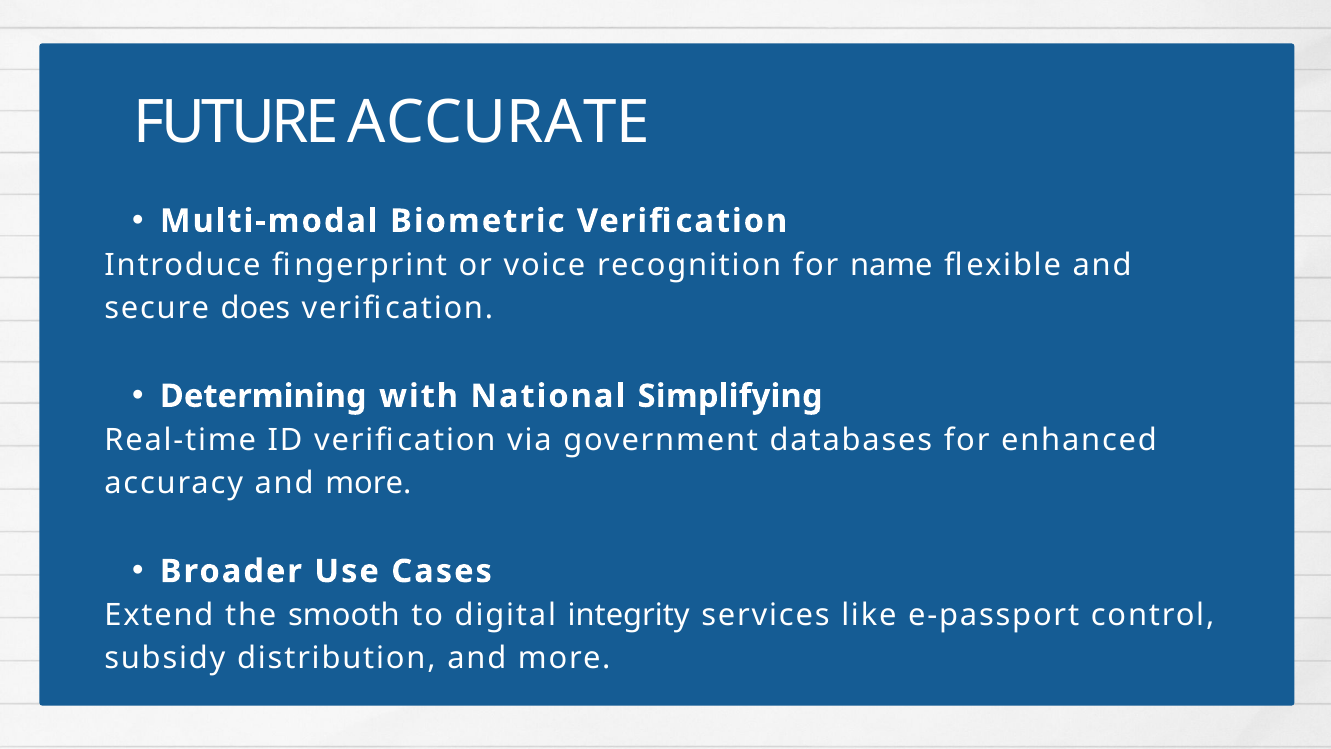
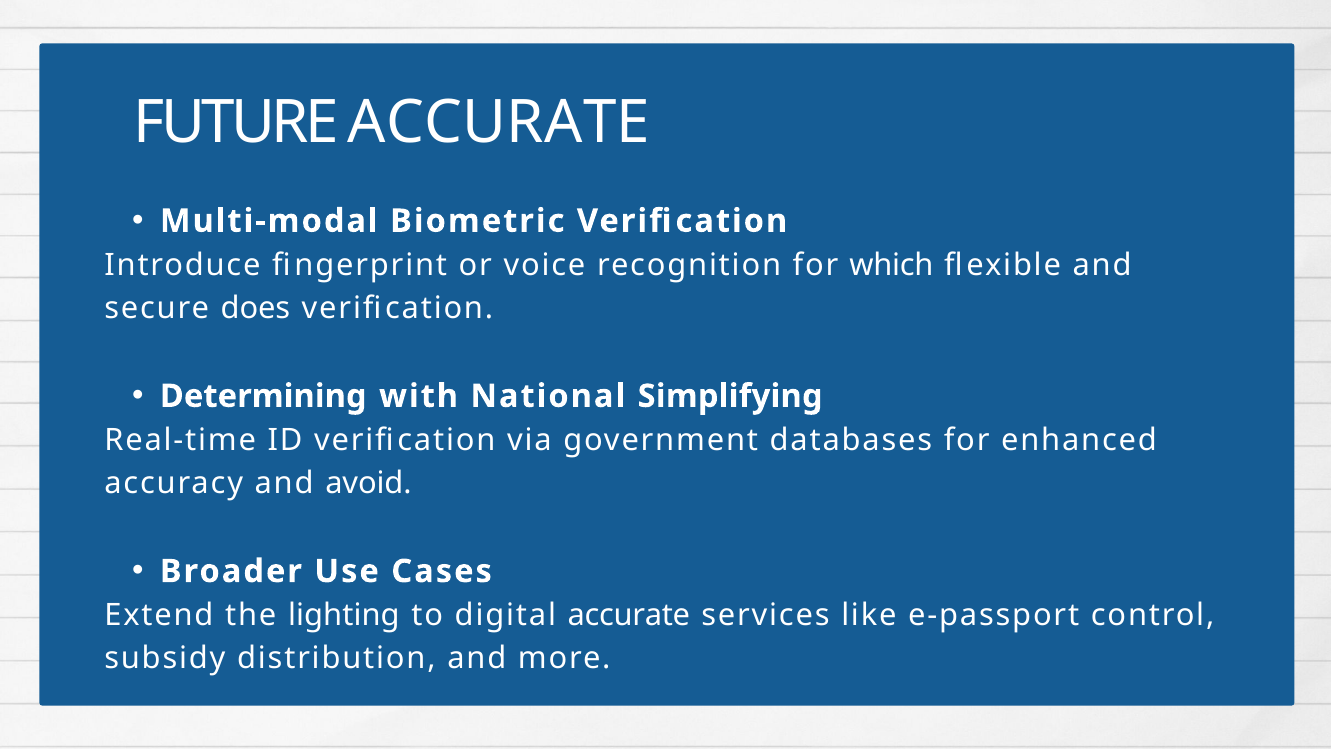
name: name -> which (891, 265)
accuracy and more: more -> avoid (368, 483)
smooth: smooth -> lighting (344, 615)
digital integrity: integrity -> accurate (629, 615)
